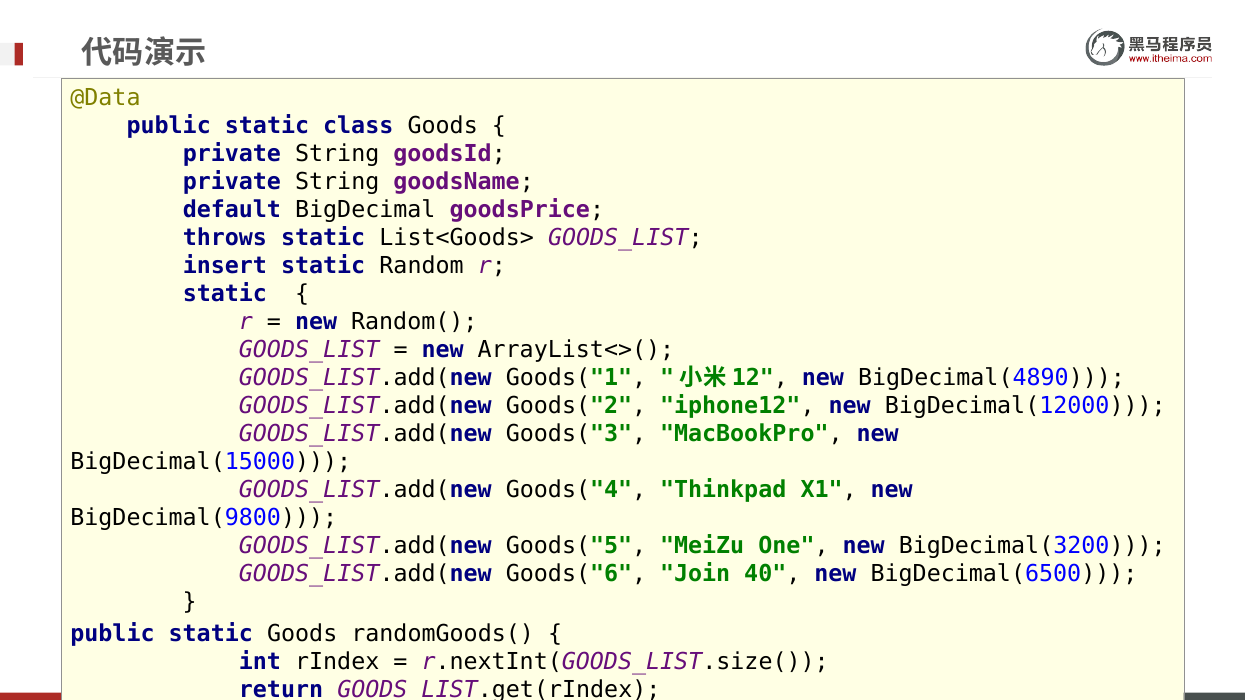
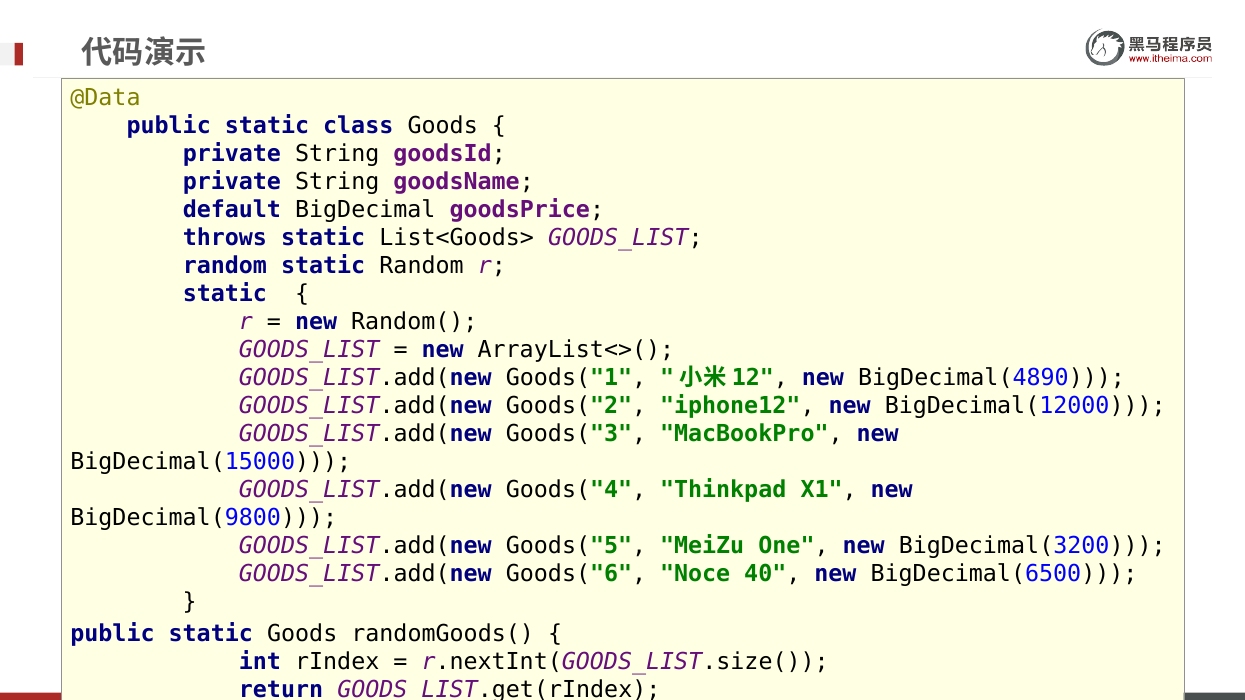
insert: insert -> random (225, 266)
Join: Join -> Noce (695, 574)
